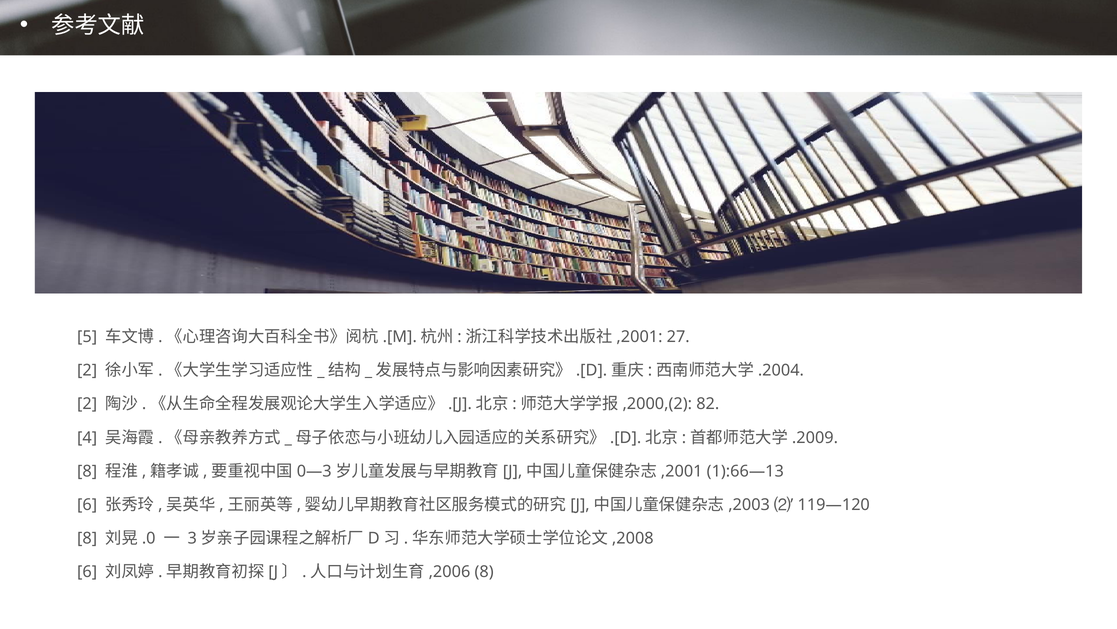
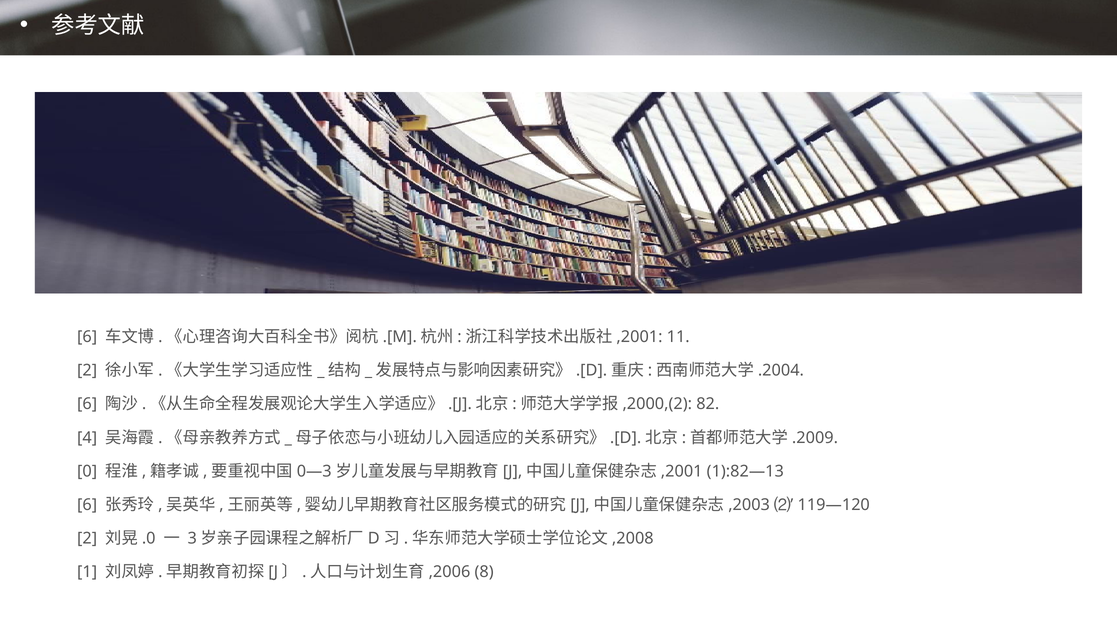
5: 5 -> 6 (87, 337)
27: 27 -> 11 (678, 337)
2: 2 -> 6 (87, 404)
8: 8 -> 0 (87, 471)
1):66—13: 1):66—13 -> 1):82—13 (745, 471)
8: 8 -> 2 (87, 538)
6: 6 -> 1 (87, 571)
